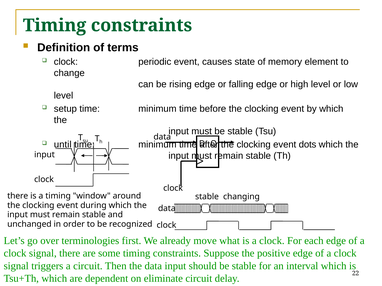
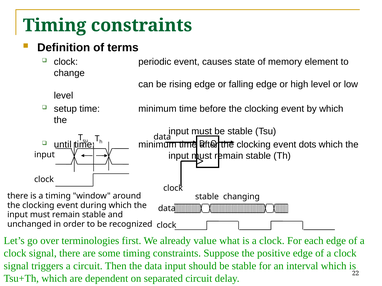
move: move -> value (205, 241)
eliminate: eliminate -> separated (163, 279)
